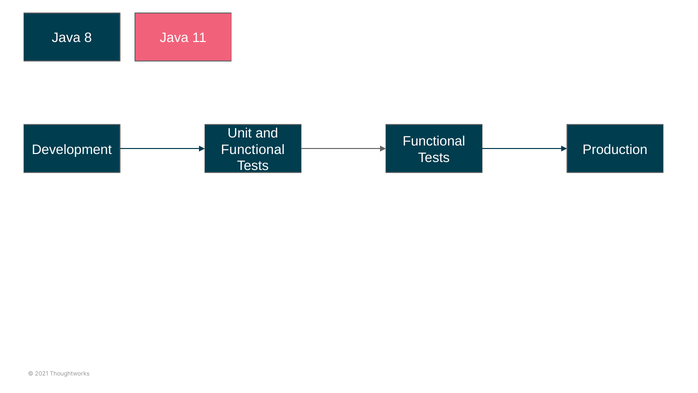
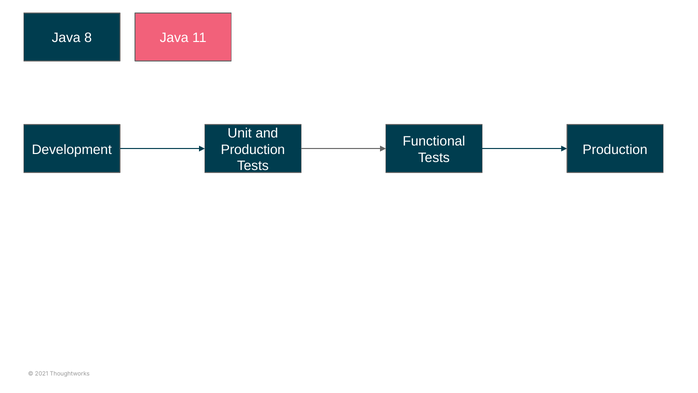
Functional: Functional -> Production (253, 149)
